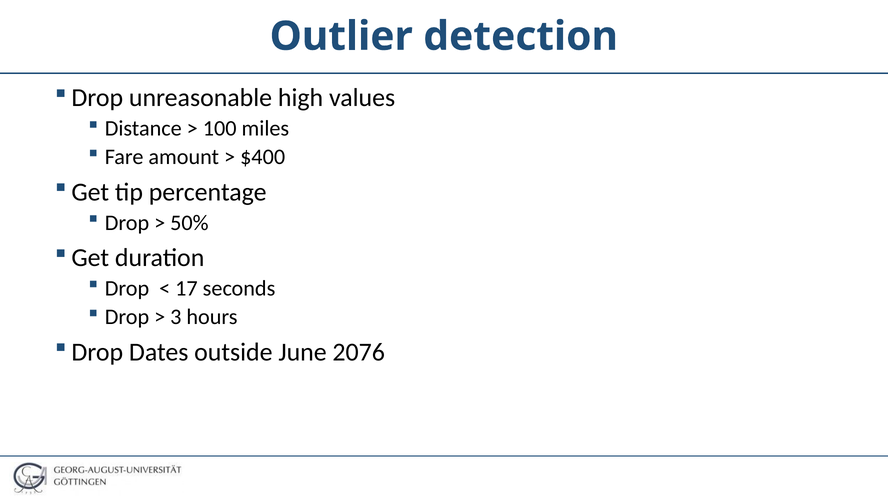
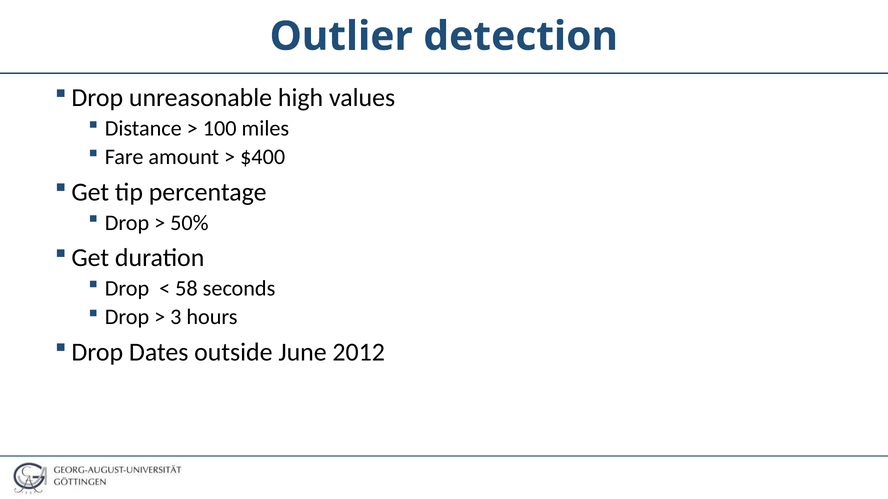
17: 17 -> 58 (186, 289)
2076: 2076 -> 2012 (359, 352)
